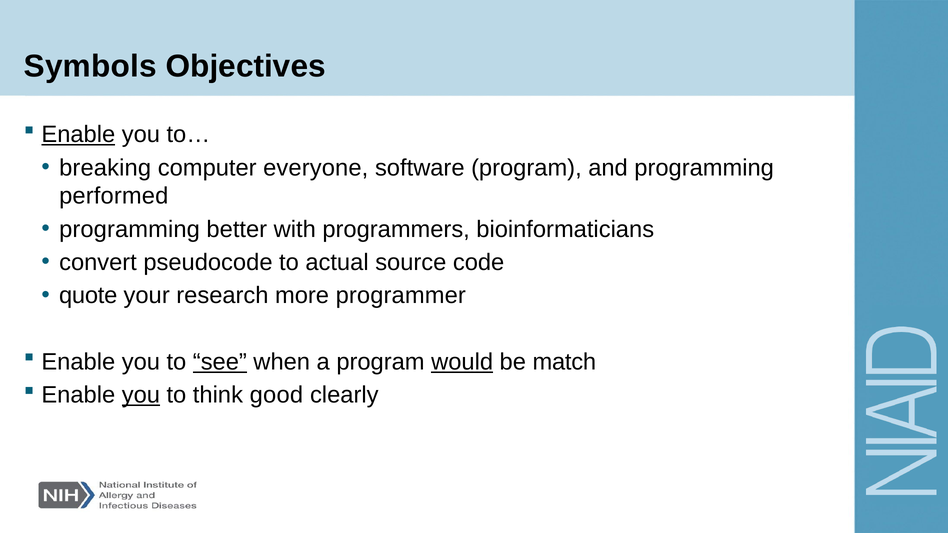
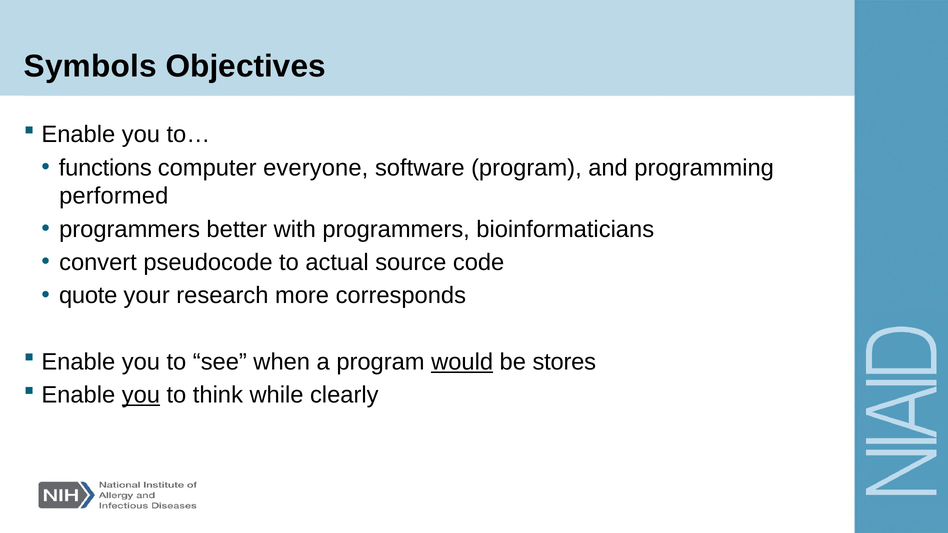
Enable underline: present -> none (78, 135)
breaking: breaking -> functions (105, 168)
programming: programming -> programmers (130, 229)
programmer: programmer -> corresponds (401, 296)
see underline: present -> none (220, 362)
match: match -> stores (564, 362)
good: good -> while (277, 395)
